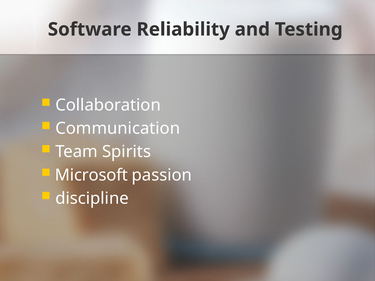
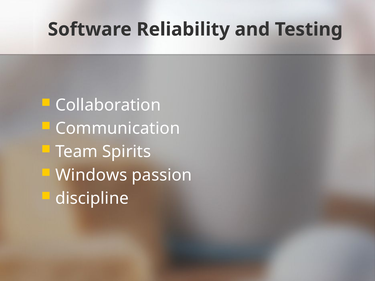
Microsoft: Microsoft -> Windows (91, 175)
